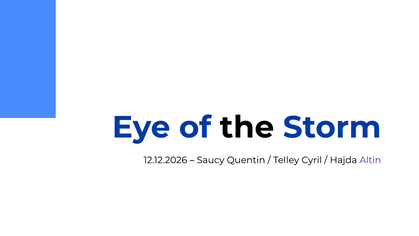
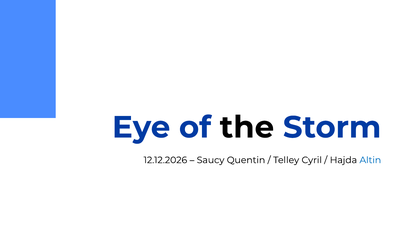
Altin colour: purple -> blue (370, 160)
